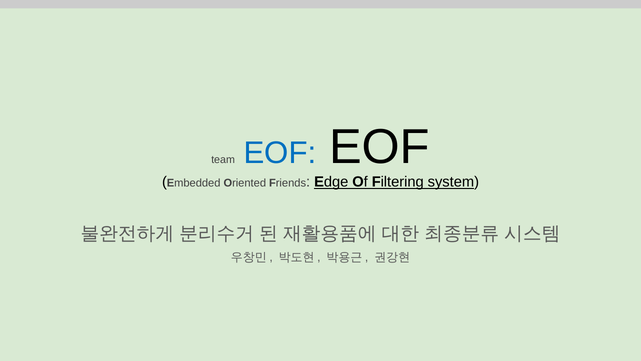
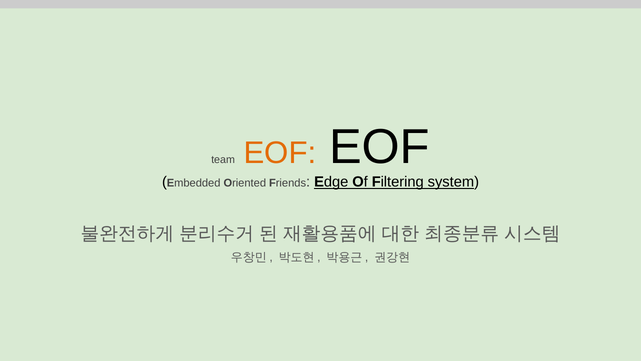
EOF colour: blue -> orange (280, 153)
